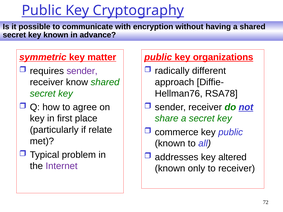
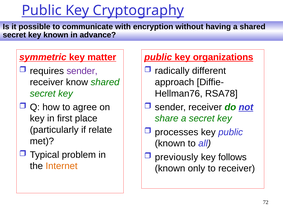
commerce: commerce -> processes (177, 132)
addresses: addresses -> previously (177, 157)
altered: altered -> follows (232, 157)
Internet colour: purple -> orange (62, 166)
